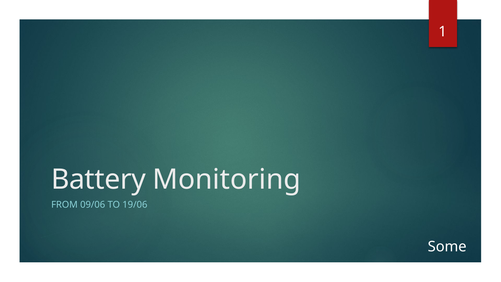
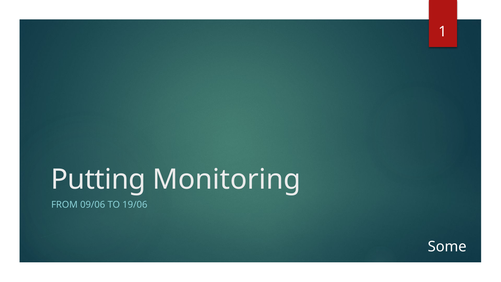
Battery: Battery -> Putting (98, 179)
